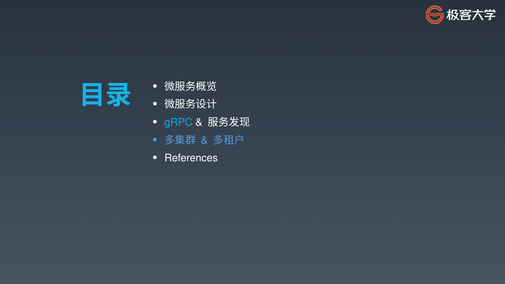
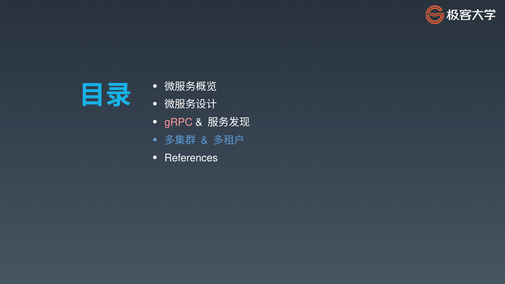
gRPC colour: light blue -> pink (178, 122)
